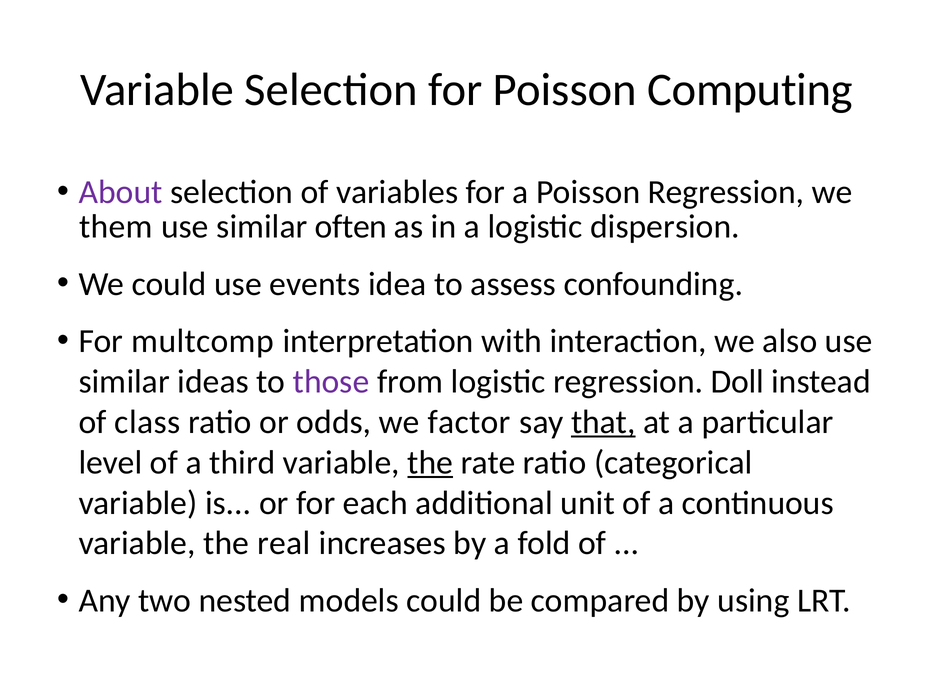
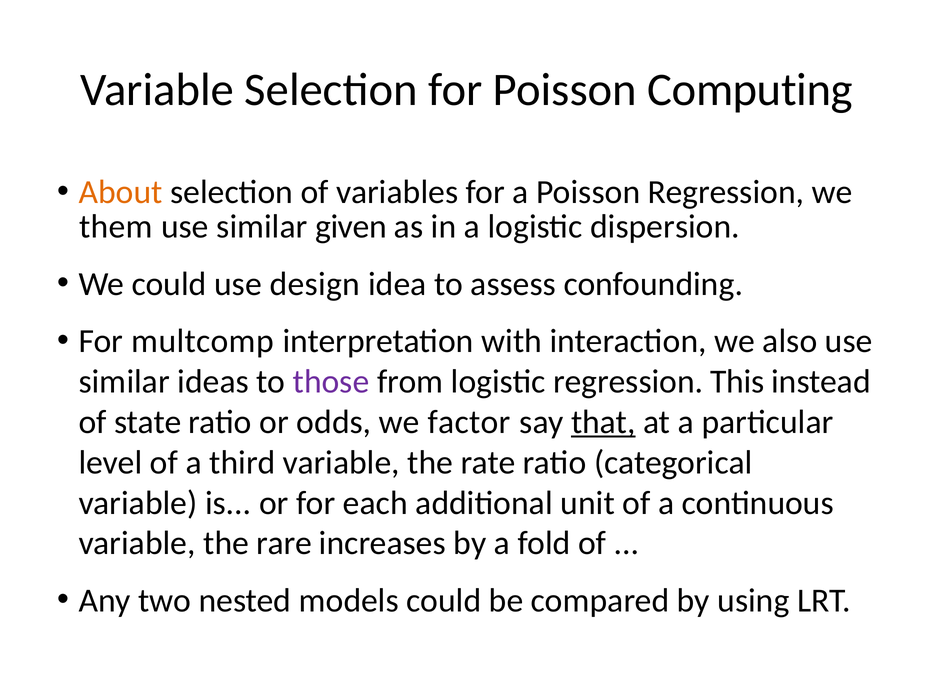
About colour: purple -> orange (121, 192)
often: often -> given (351, 226)
events: events -> design (315, 284)
Doll: Doll -> This (737, 382)
class: class -> state (148, 422)
the underline: present -> none (430, 462)
real: real -> rare (284, 543)
